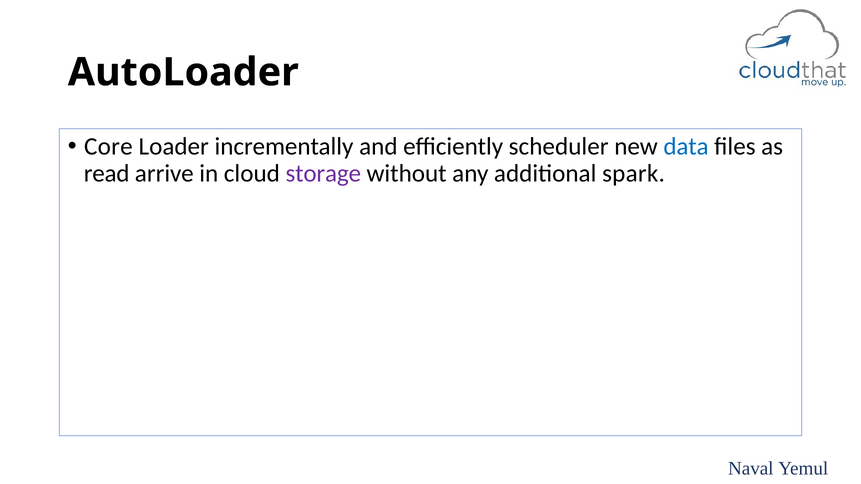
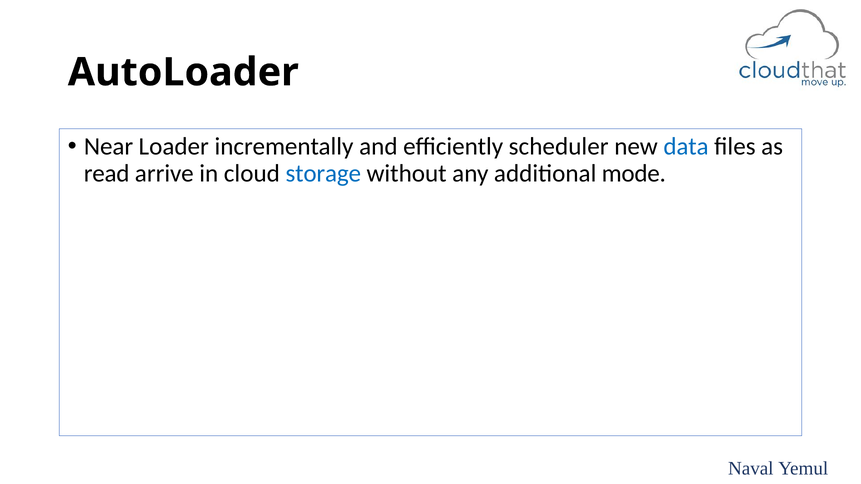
Core: Core -> Near (109, 147)
storage colour: purple -> blue (323, 174)
spark: spark -> mode (634, 174)
